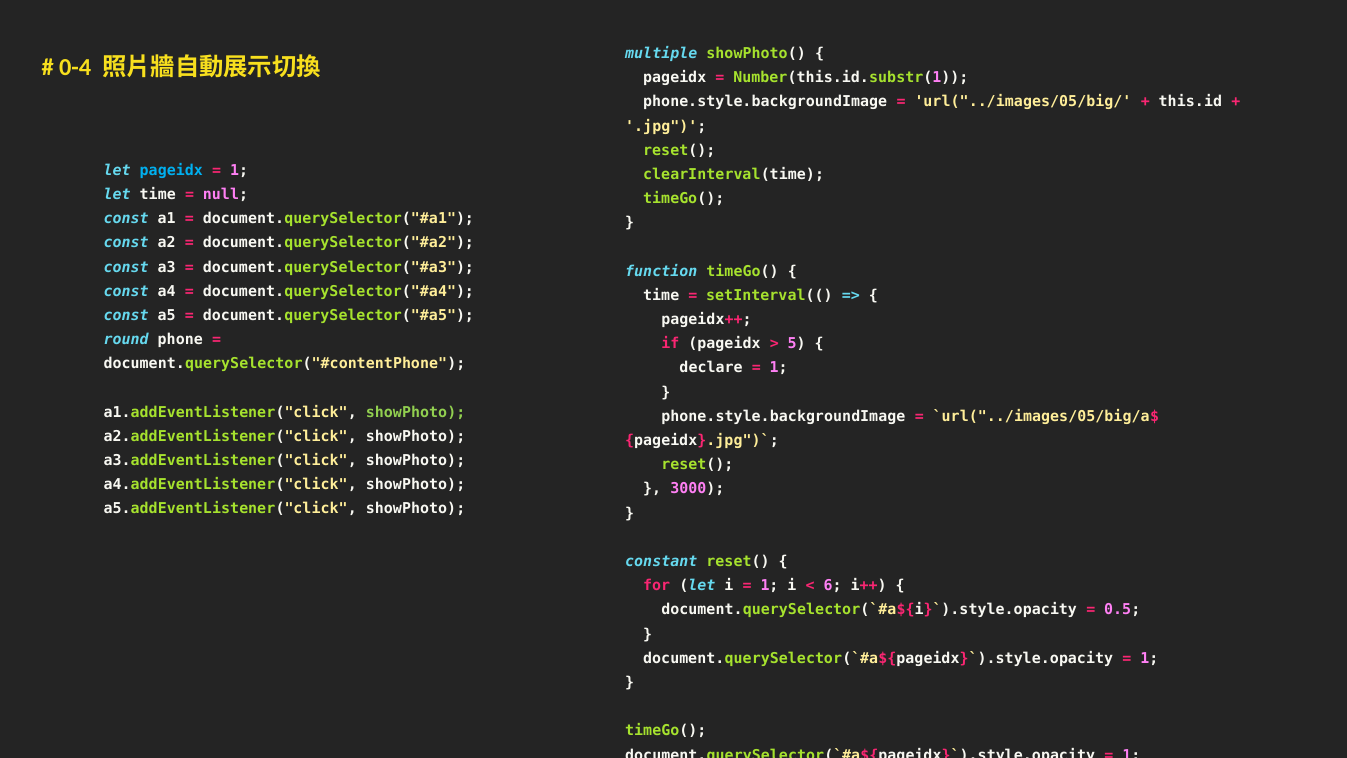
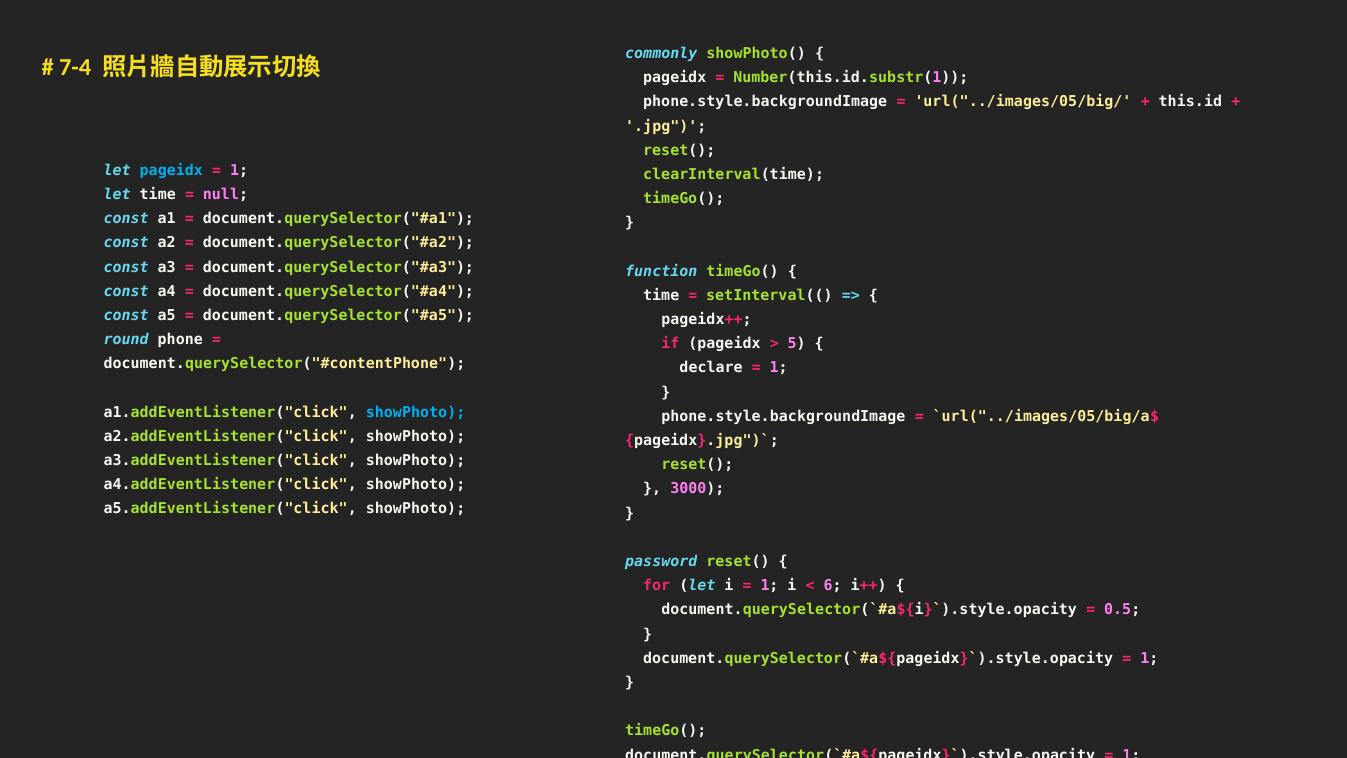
multiple: multiple -> commonly (661, 54)
0-4: 0-4 -> 7-4 (75, 68)
showPhoto colour: light green -> light blue (416, 412)
constant: constant -> password (661, 561)
